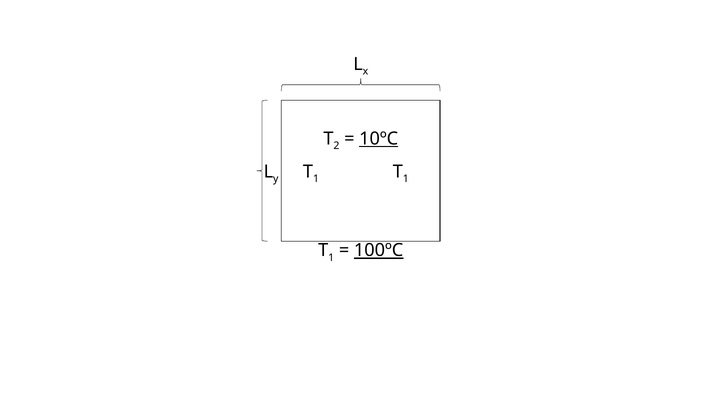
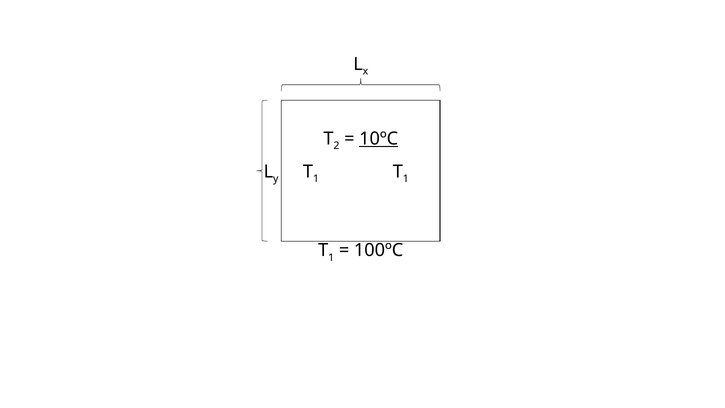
100ºC underline: present -> none (379, 250)
